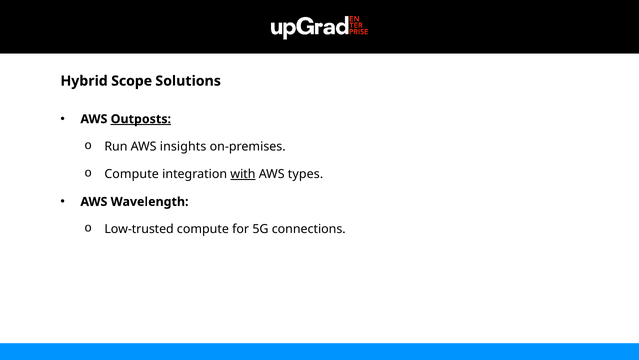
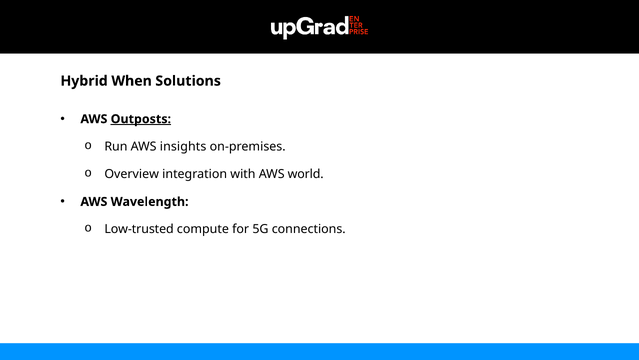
Scope: Scope -> When (132, 81)
Compute: Compute -> Overview (132, 174)
with underline: present -> none (243, 174)
types: types -> world (306, 174)
